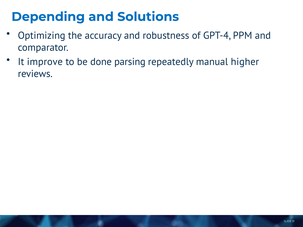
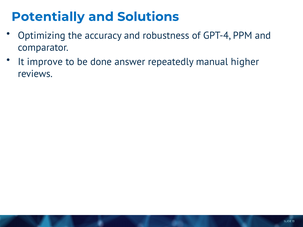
Depending: Depending -> Potentially (48, 17)
parsing: parsing -> answer (130, 62)
